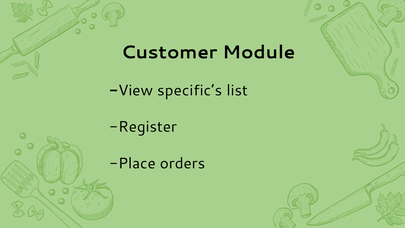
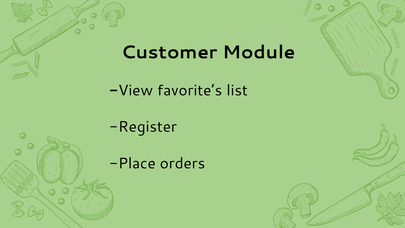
specific’s: specific’s -> favorite’s (190, 90)
